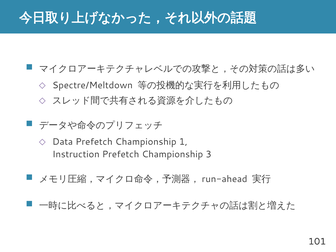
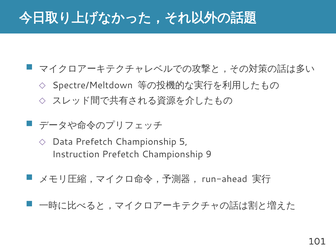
1: 1 -> 5 (183, 142)
3: 3 -> 9 (209, 154)
